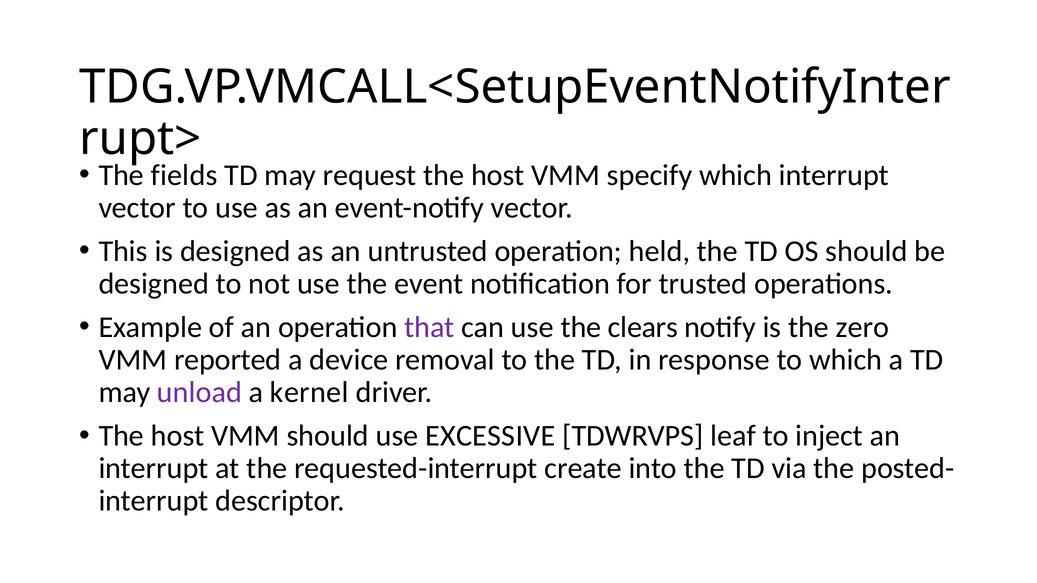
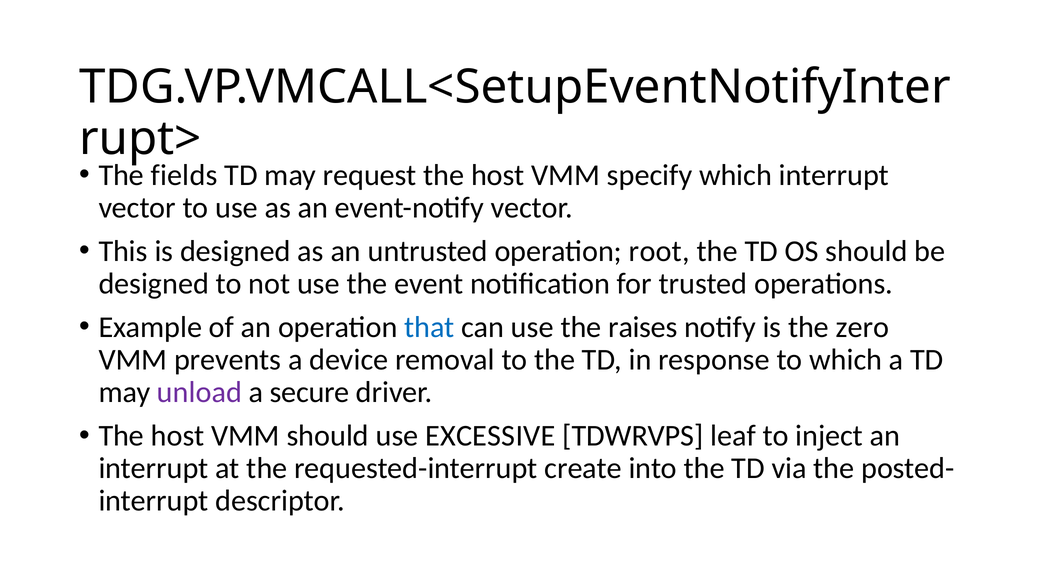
held: held -> root (659, 251)
that colour: purple -> blue (429, 327)
clears: clears -> raises (643, 327)
reported: reported -> prevents (228, 360)
kernel: kernel -> secure (310, 393)
